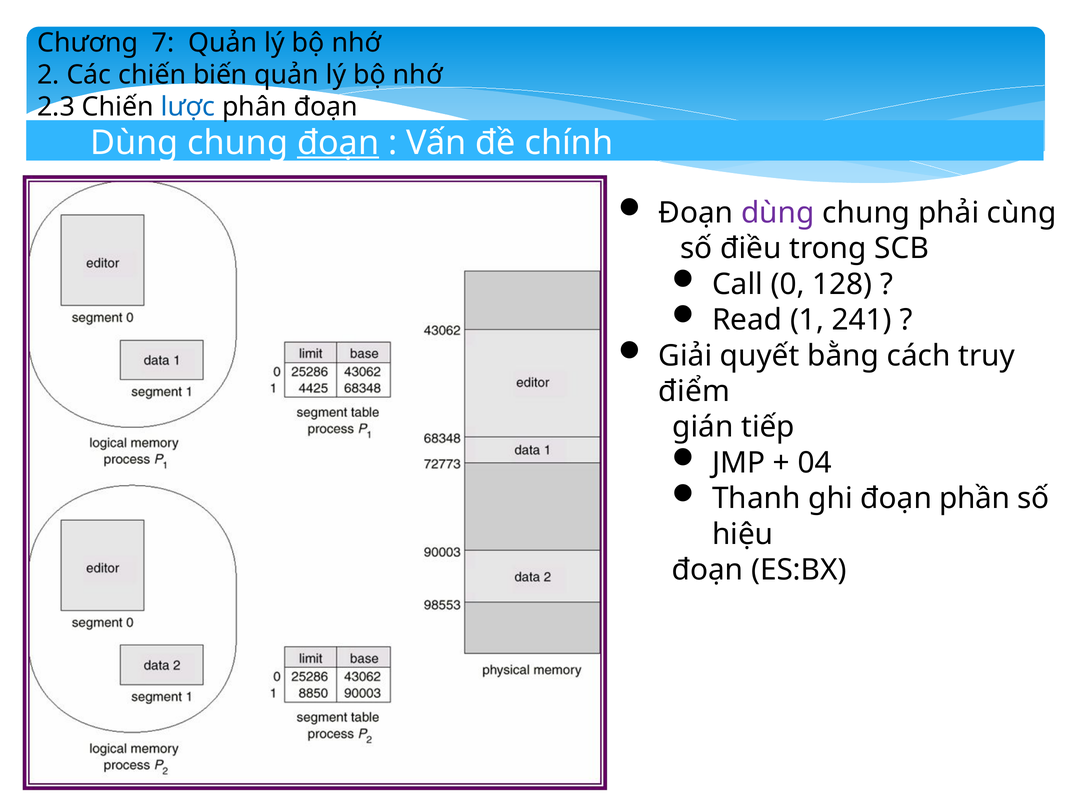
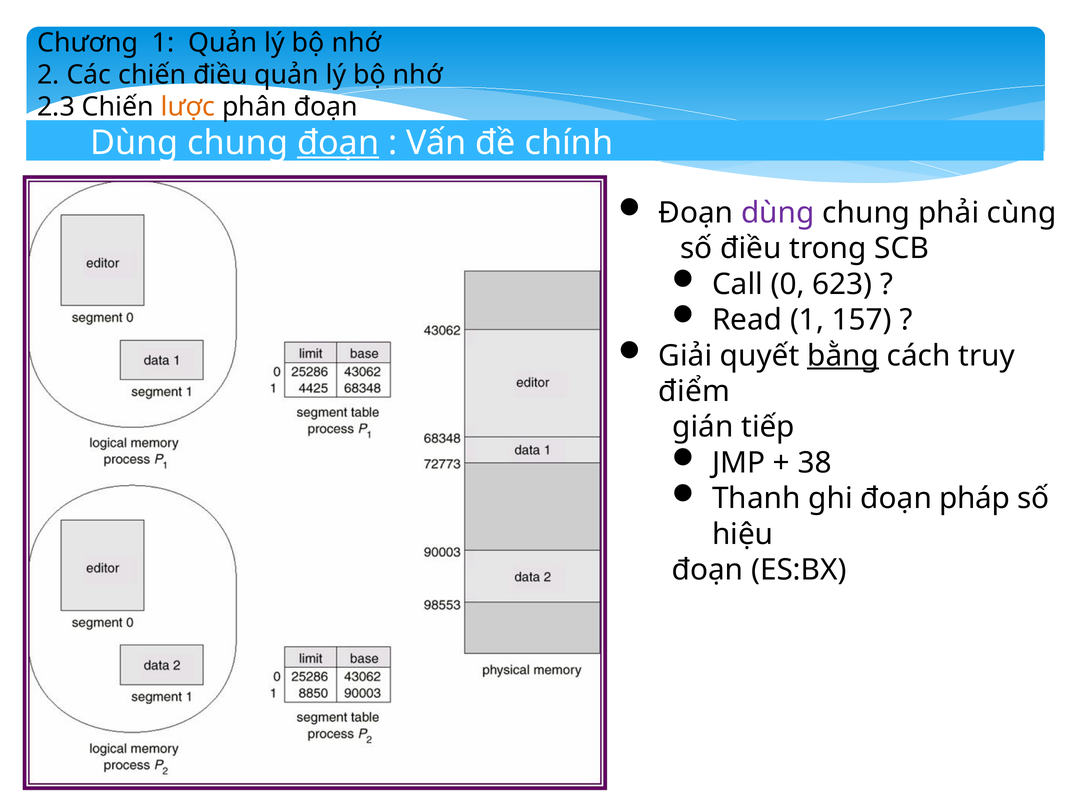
Chương 7: 7 -> 1 (163, 43)
chiến biến: biến -> điều (220, 75)
lược colour: blue -> orange (188, 107)
128: 128 -> 623 (842, 284)
241: 241 -> 157 (862, 320)
bằng underline: none -> present (843, 356)
04: 04 -> 38 (815, 463)
phần: phần -> pháp (975, 499)
